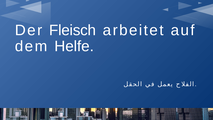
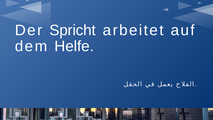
Fleisch: Fleisch -> Spricht (73, 30)
